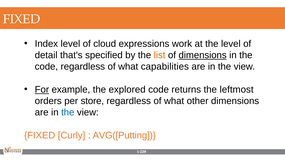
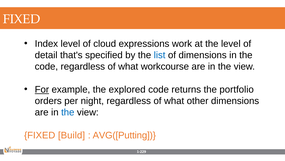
list colour: orange -> blue (160, 55)
dimensions underline: present -> none (203, 55)
capabilities: capabilities -> workcourse (165, 66)
leftmost: leftmost -> portfolio (237, 89)
store: store -> night (92, 101)
Curly: Curly -> Build (72, 135)
